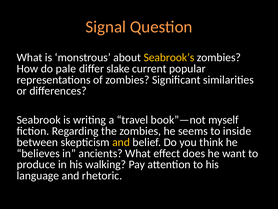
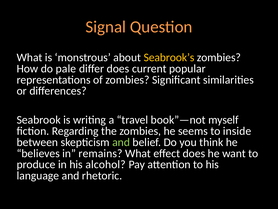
differ slake: slake -> does (118, 68)
and colour: yellow -> light green (121, 142)
ancients: ancients -> remains (100, 153)
walking: walking -> alcohol (106, 164)
